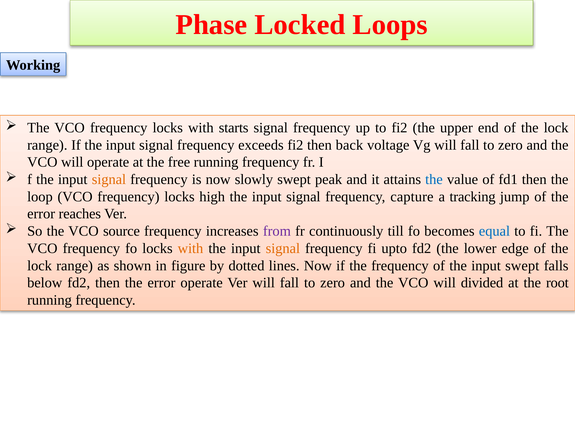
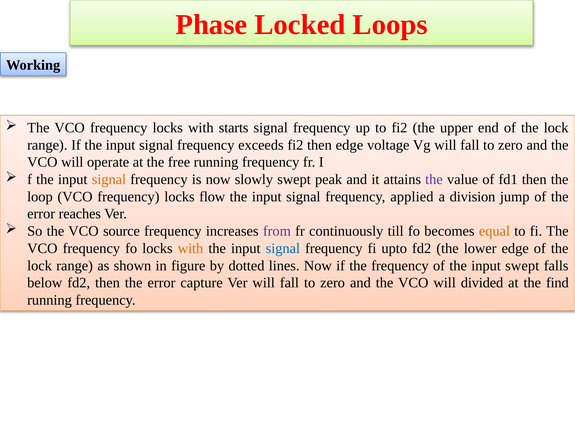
then back: back -> edge (349, 145)
the colour: blue -> purple (434, 180)
high: high -> flow (212, 197)
capture: capture -> applied (412, 197)
tracking: tracking -> division (473, 197)
equal colour: blue -> orange (494, 231)
signal colour: orange -> blue (283, 249)
error operate: operate -> capture (202, 283)
root: root -> find (557, 283)
